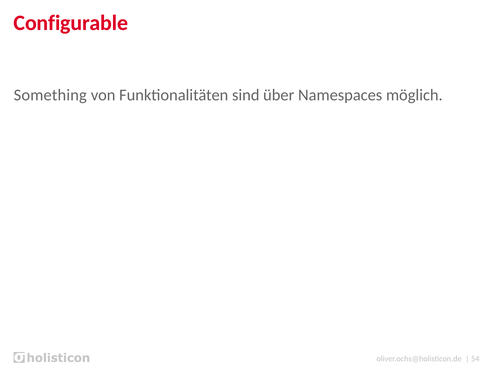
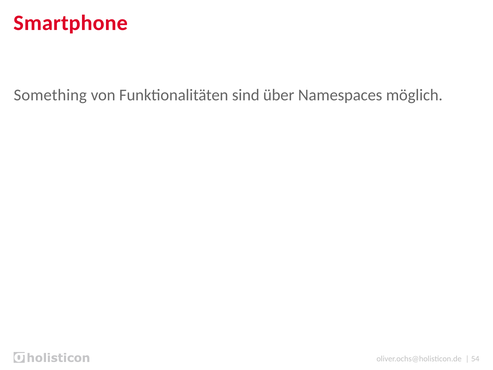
Configurable: Configurable -> Smartphone (71, 23)
